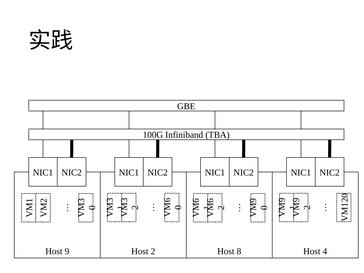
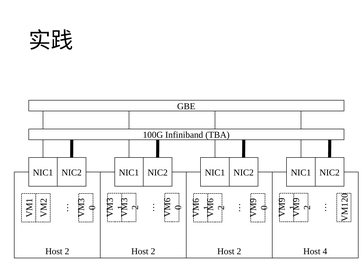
9: 9 -> 2 (67, 251)
8: 8 -> 2 (239, 251)
